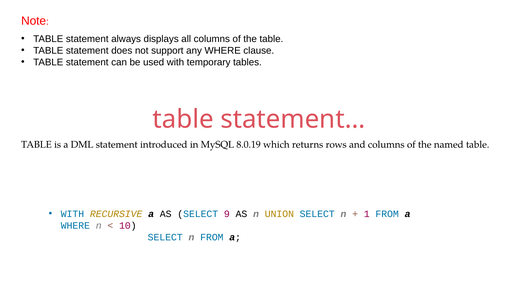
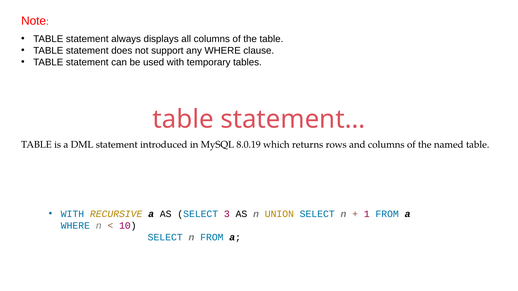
9: 9 -> 3 (227, 214)
